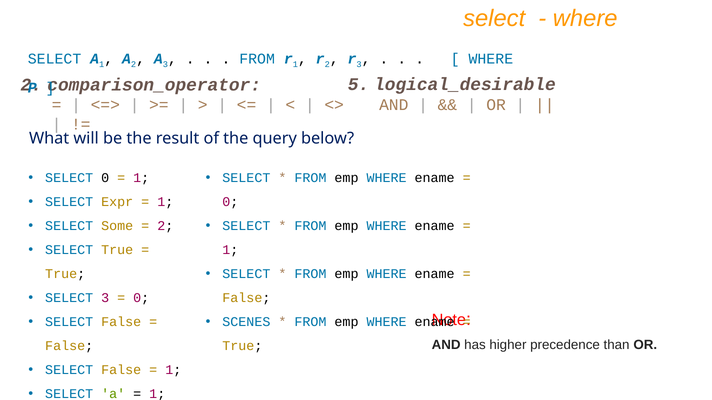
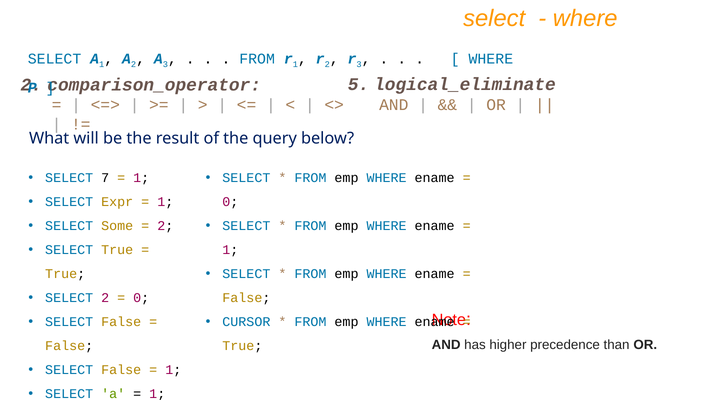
logical_desirable: logical_desirable -> logical_eliminate (465, 84)
SELECT 0: 0 -> 7 (105, 178)
SELECT 3: 3 -> 2 (105, 298)
SCENES: SCENES -> CURSOR (246, 322)
